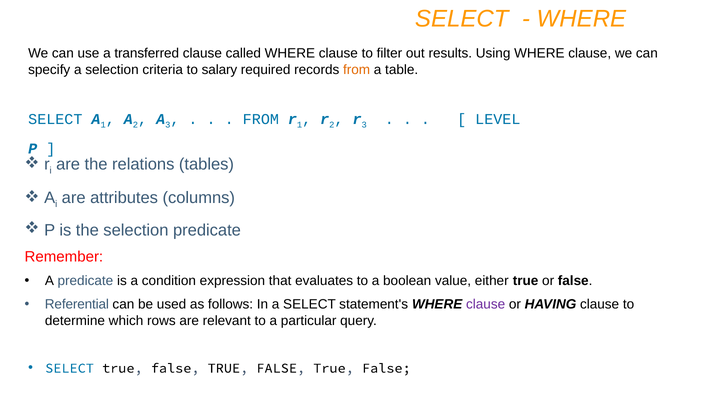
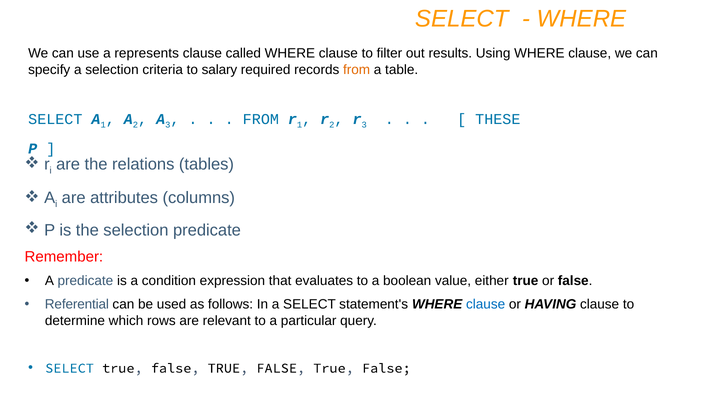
transferred: transferred -> represents (147, 53)
LEVEL: LEVEL -> THESE (498, 119)
clause colour: purple -> blue (486, 305)
